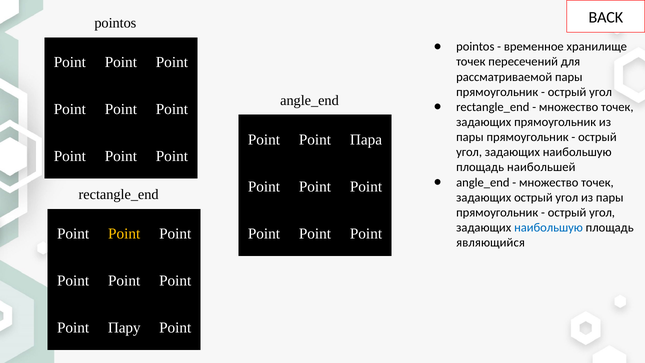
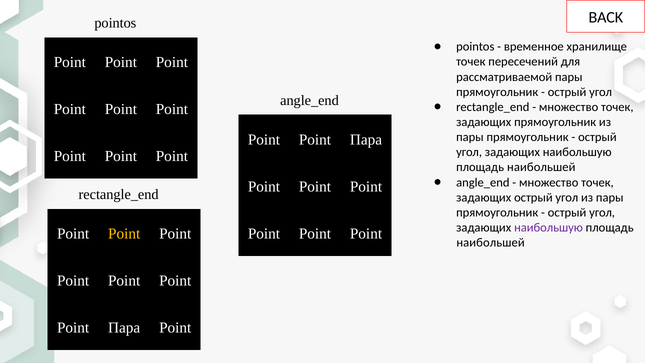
наибольшую colour: blue -> purple (549, 227)
являющийся: являющийся -> наибольшей (491, 243)
Пару: Пару -> Пара (124, 328)
